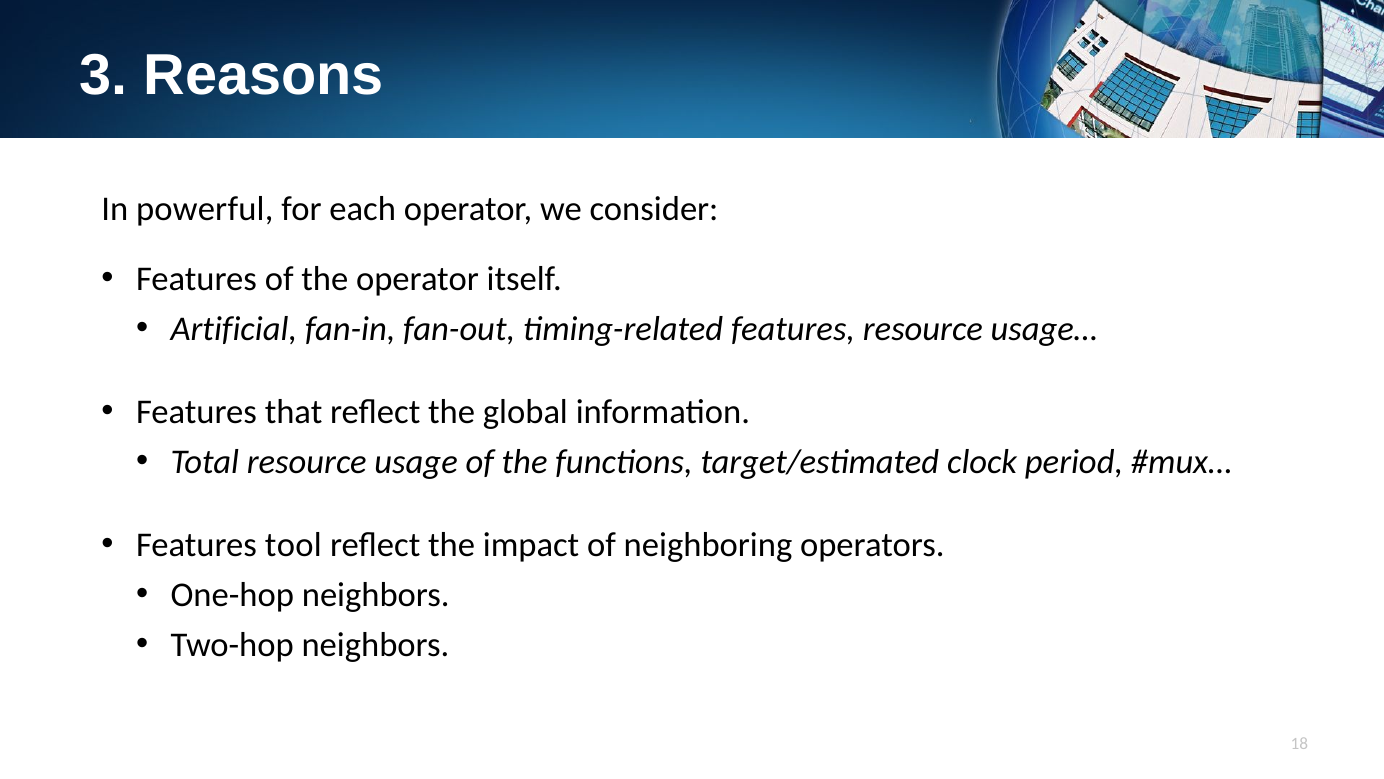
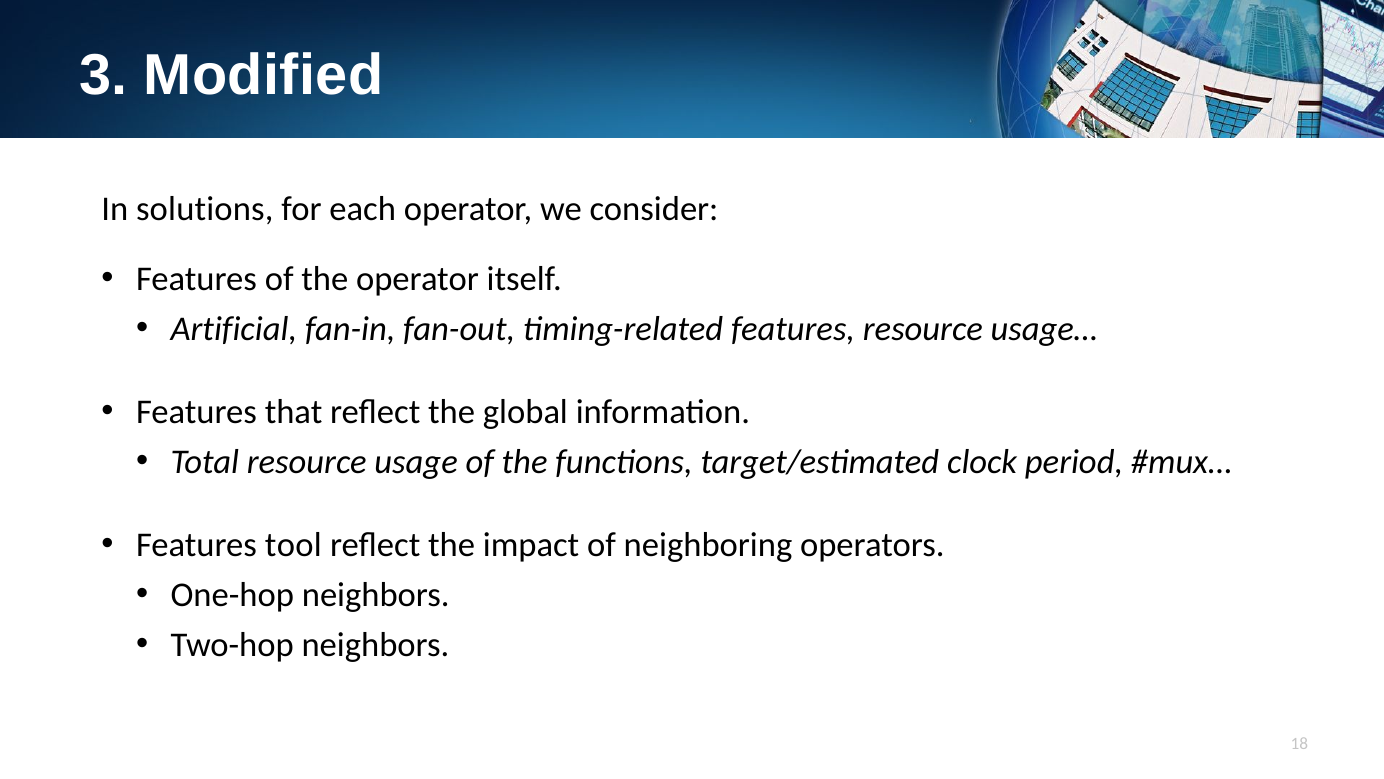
Reasons: Reasons -> Modified (264, 75)
powerful: powerful -> solutions (205, 209)
